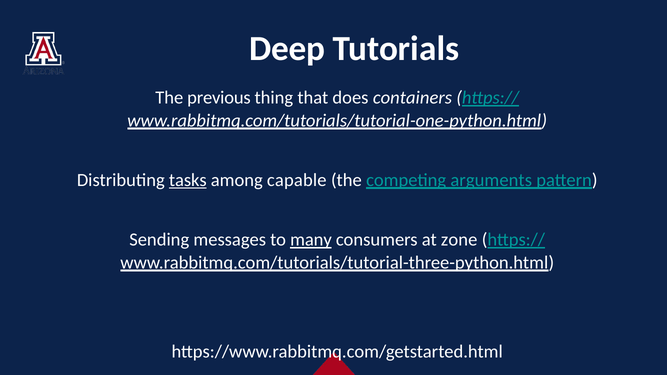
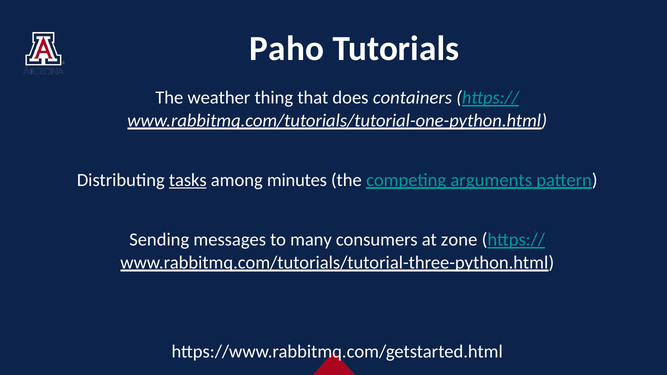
Deep: Deep -> Paho (287, 49)
previous: previous -> weather (219, 98)
capable: capable -> minutes (297, 180)
many underline: present -> none (311, 240)
